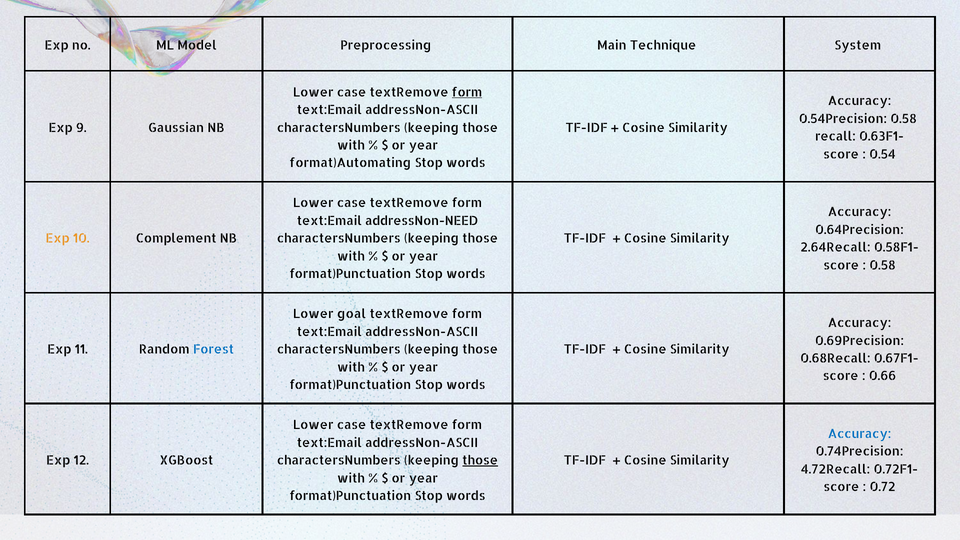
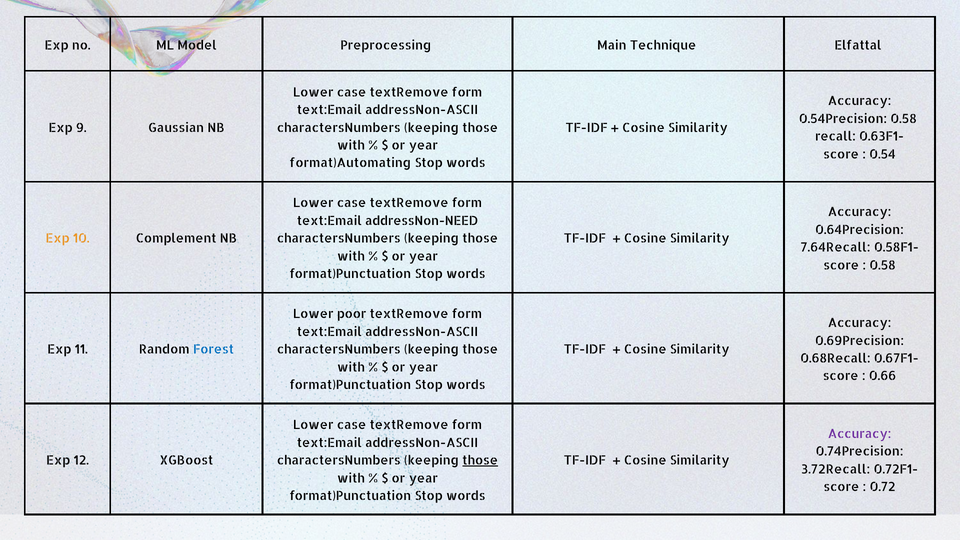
System: System -> Elfattal (858, 45)
form underline: present -> none (467, 92)
2.64Recall: 2.64Recall -> 7.64Recall (835, 248)
goal: goal -> poor (352, 314)
Accuracy colour: blue -> purple (860, 434)
4.72Recall: 4.72Recall -> 3.72Recall (836, 469)
